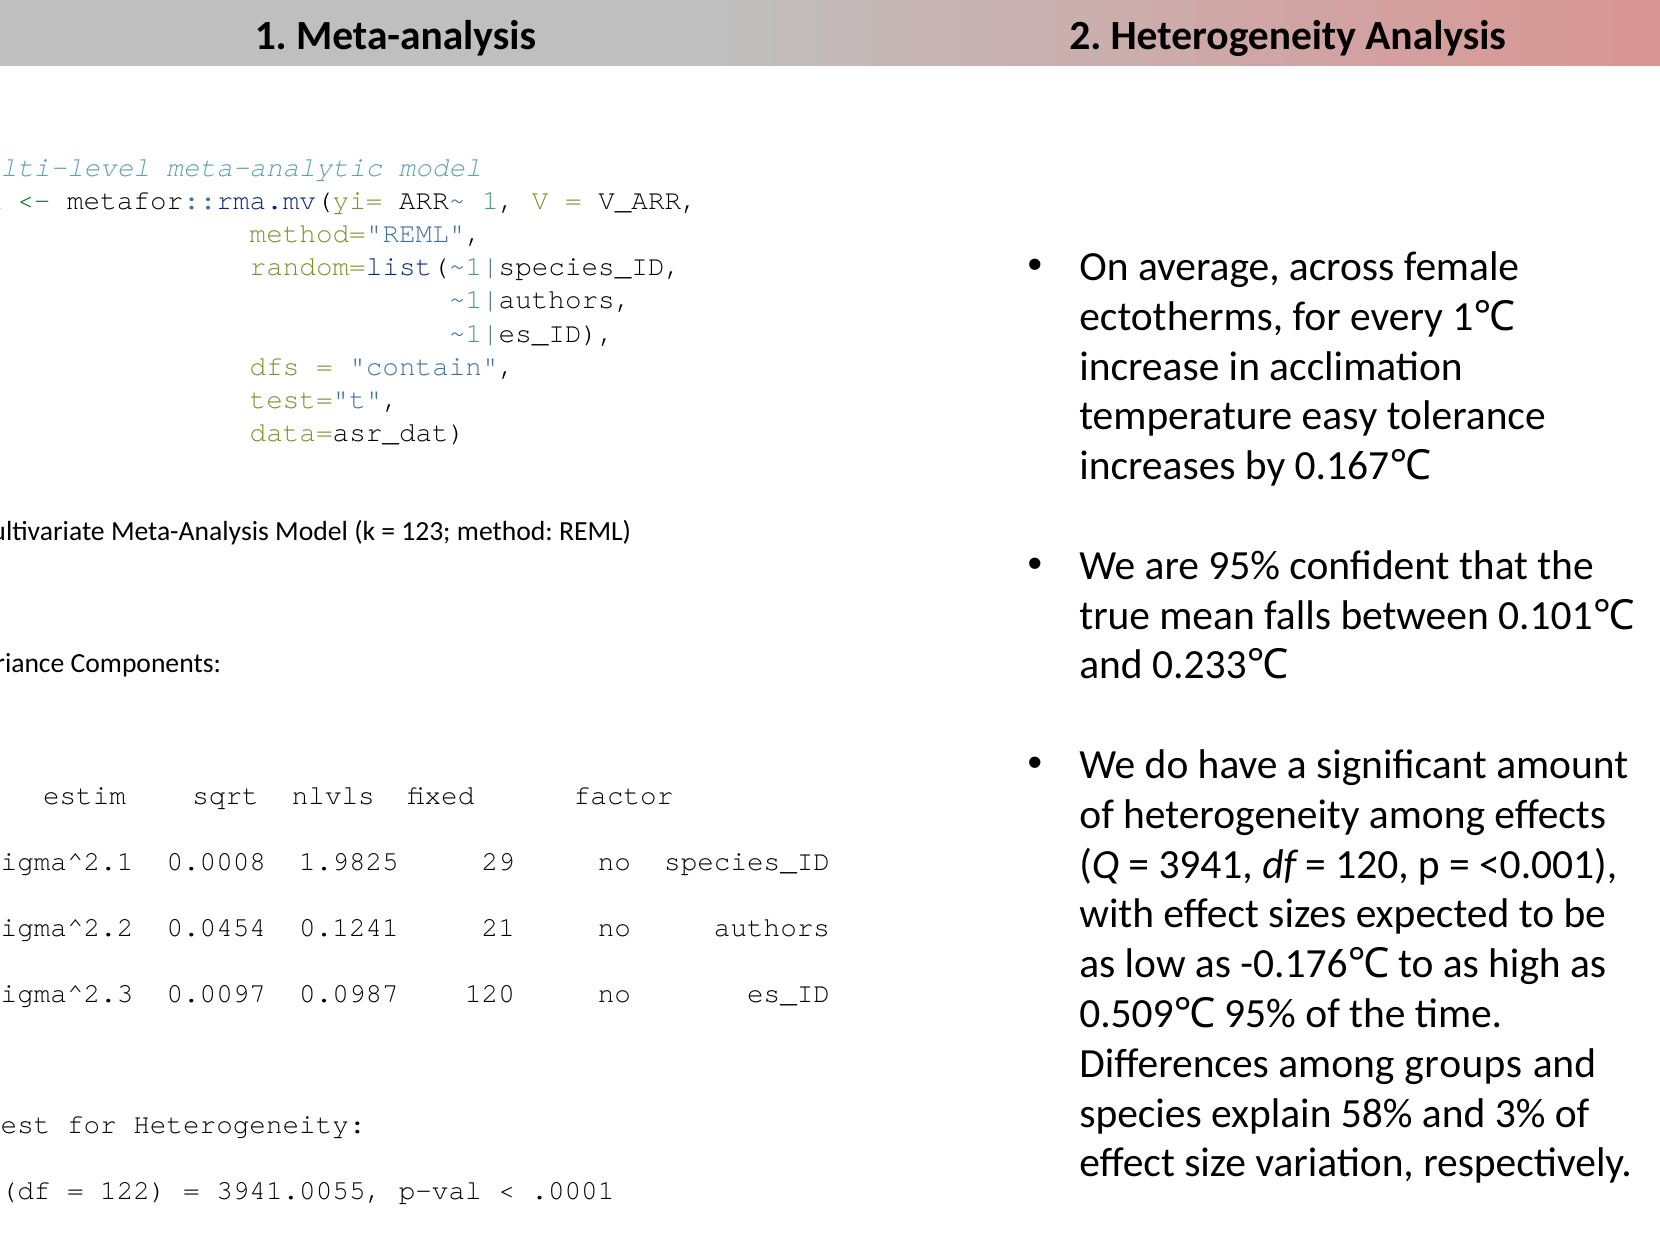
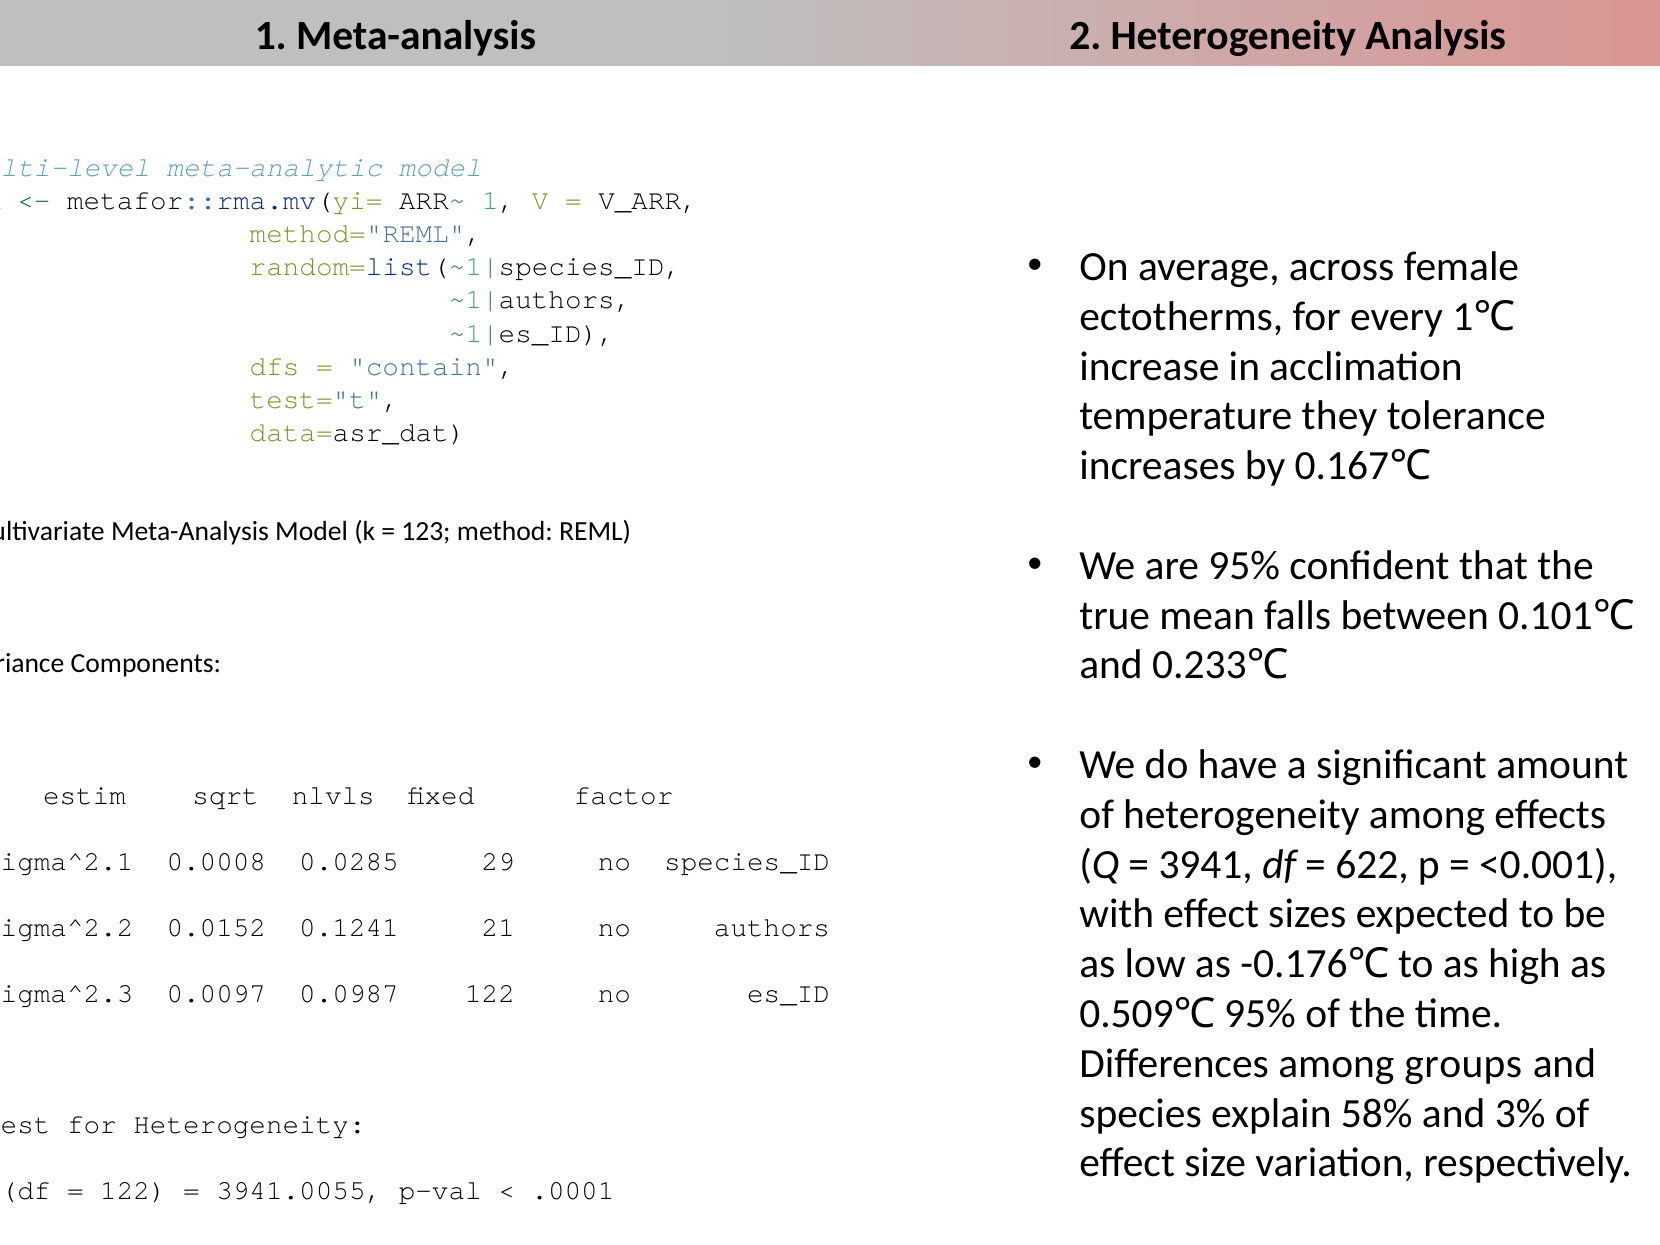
easy: easy -> they (1340, 416)
120: 120 -> 622 (1372, 864)
1.9825: 1.9825 -> 0.0285 (349, 861)
0.0454: 0.0454 -> 0.0152 (216, 927)
0.0987 120: 120 -> 122 (490, 993)
